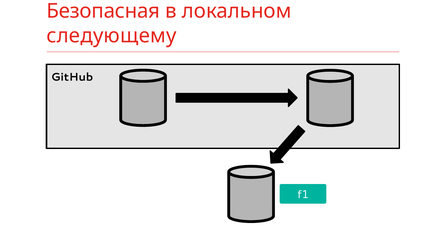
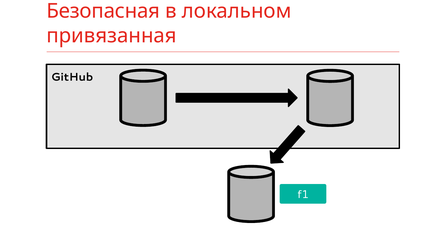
следующему: следующему -> привязанная (112, 36)
